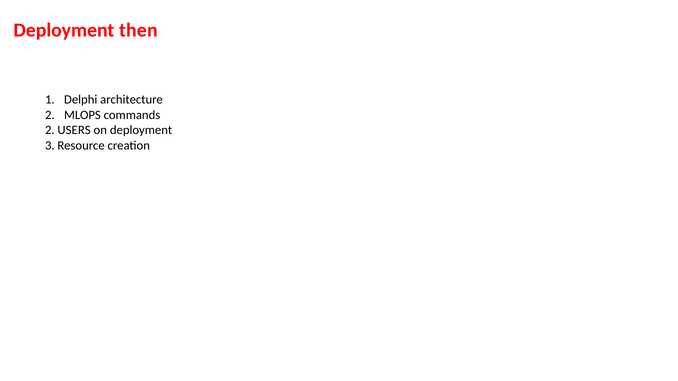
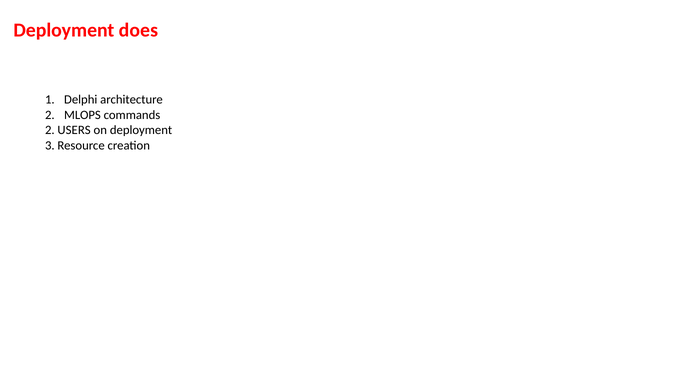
then: then -> does (138, 30)
